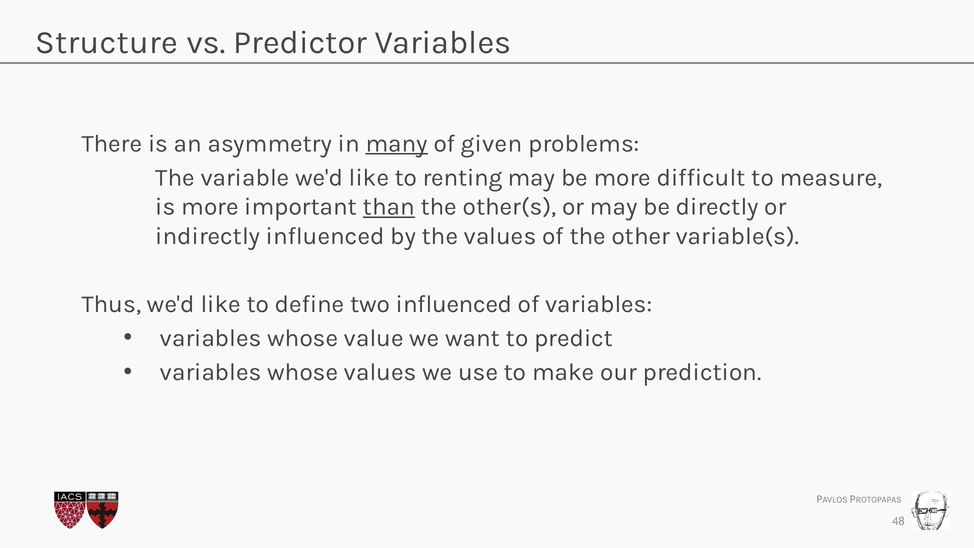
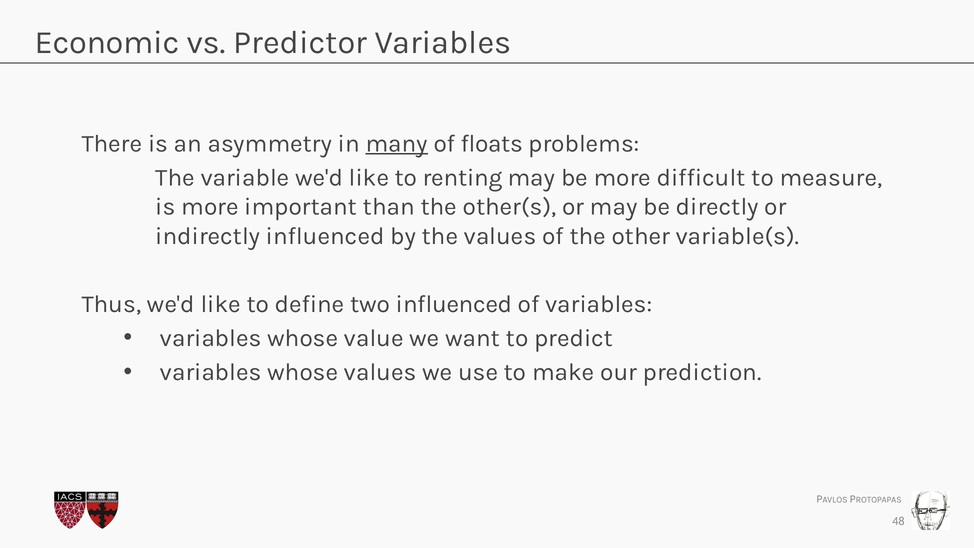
Structure: Structure -> Economic (107, 43)
given: given -> floats (492, 143)
than underline: present -> none (389, 207)
